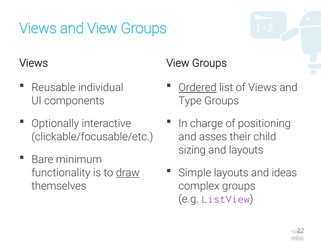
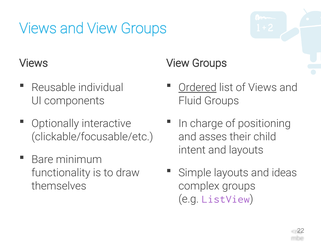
Type: Type -> Fluid (190, 101)
sizing: sizing -> intent (192, 150)
draw underline: present -> none (128, 173)
